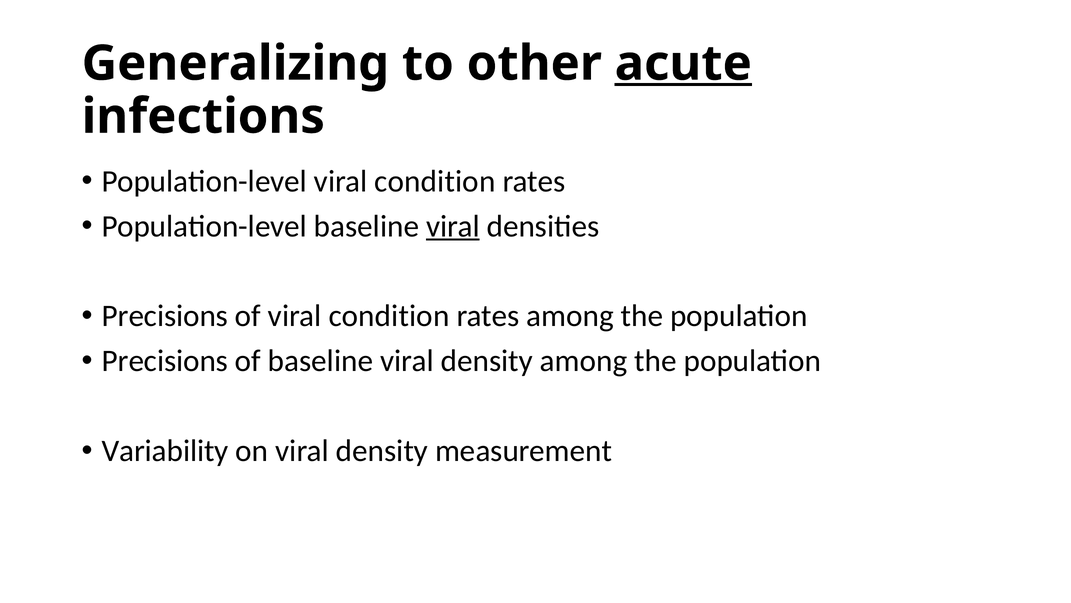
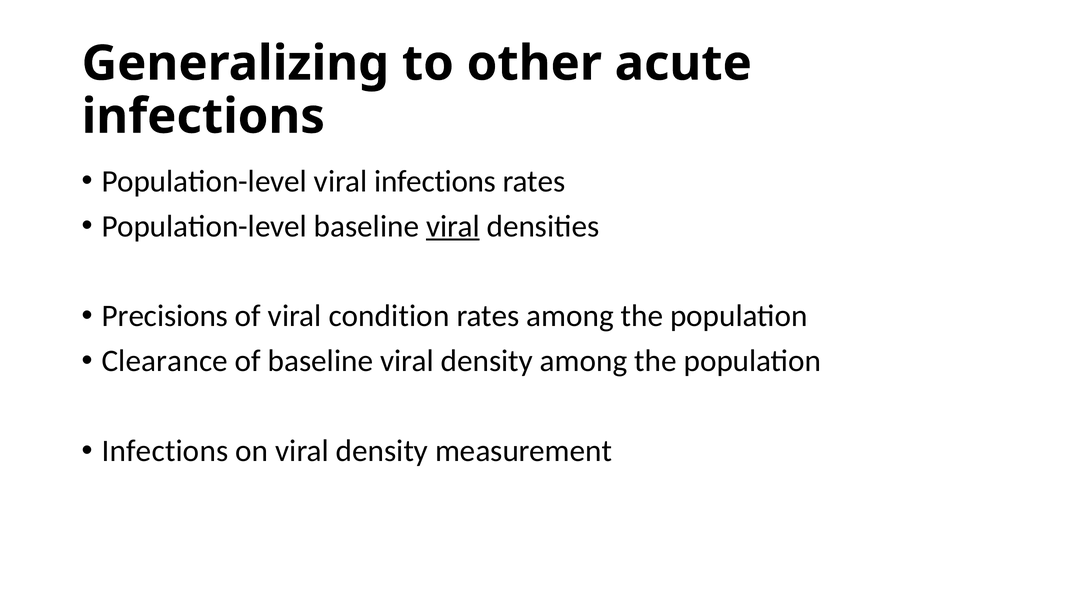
acute underline: present -> none (683, 63)
Population-level viral condition: condition -> infections (435, 181)
Precisions: Precisions -> Clearance (165, 361)
Variability: Variability -> Infections (165, 451)
